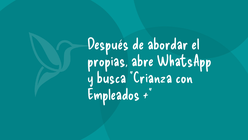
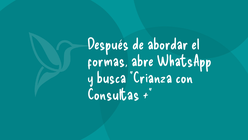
propias: propias -> formas (108, 61)
Empleados: Empleados -> Consultas (113, 94)
